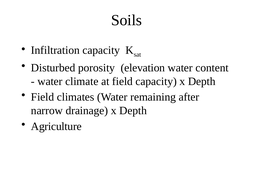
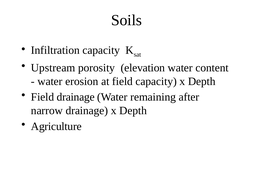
Disturbed: Disturbed -> Upstream (53, 68)
climate: climate -> erosion (82, 81)
Field climates: climates -> drainage (76, 97)
